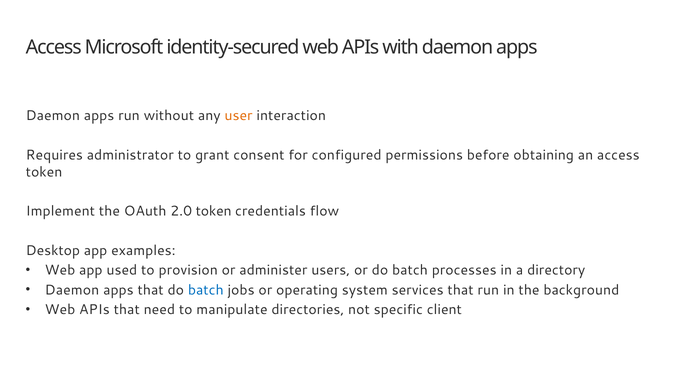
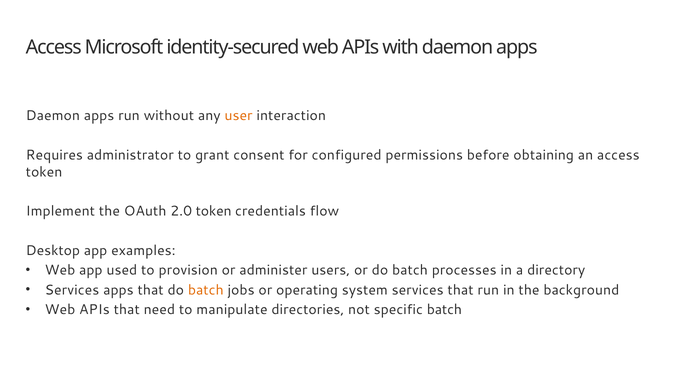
Daemon: Daemon -> Services (72, 290)
batch colour: blue -> orange (206, 290)
specific client: client -> batch (444, 310)
